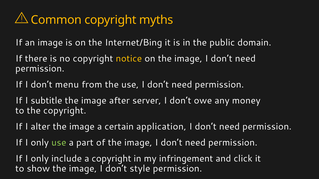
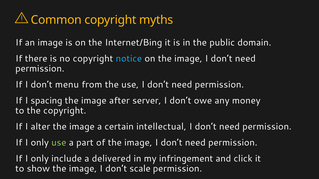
notice colour: yellow -> light blue (129, 59)
subtitle: subtitle -> spacing (46, 101)
application: application -> intellectual (161, 127)
a copyright: copyright -> delivered (111, 159)
style: style -> scale (140, 169)
